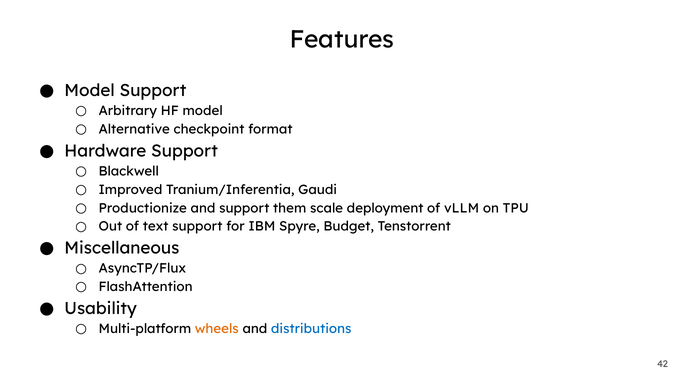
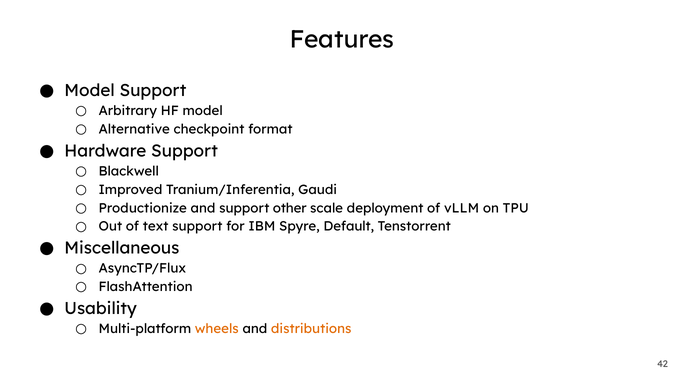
them: them -> other (290, 208)
Budget: Budget -> Default (349, 226)
distributions colour: blue -> orange (311, 329)
